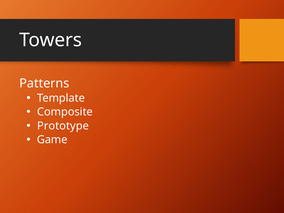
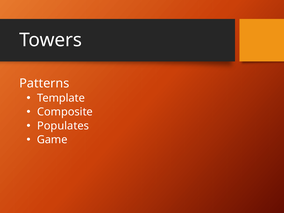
Prototype: Prototype -> Populates (63, 126)
